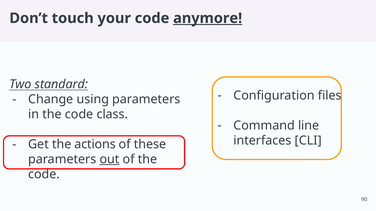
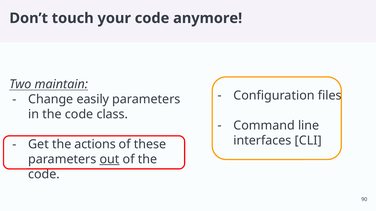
anymore underline: present -> none (208, 18)
standard: standard -> maintain (61, 84)
using: using -> easily (93, 100)
